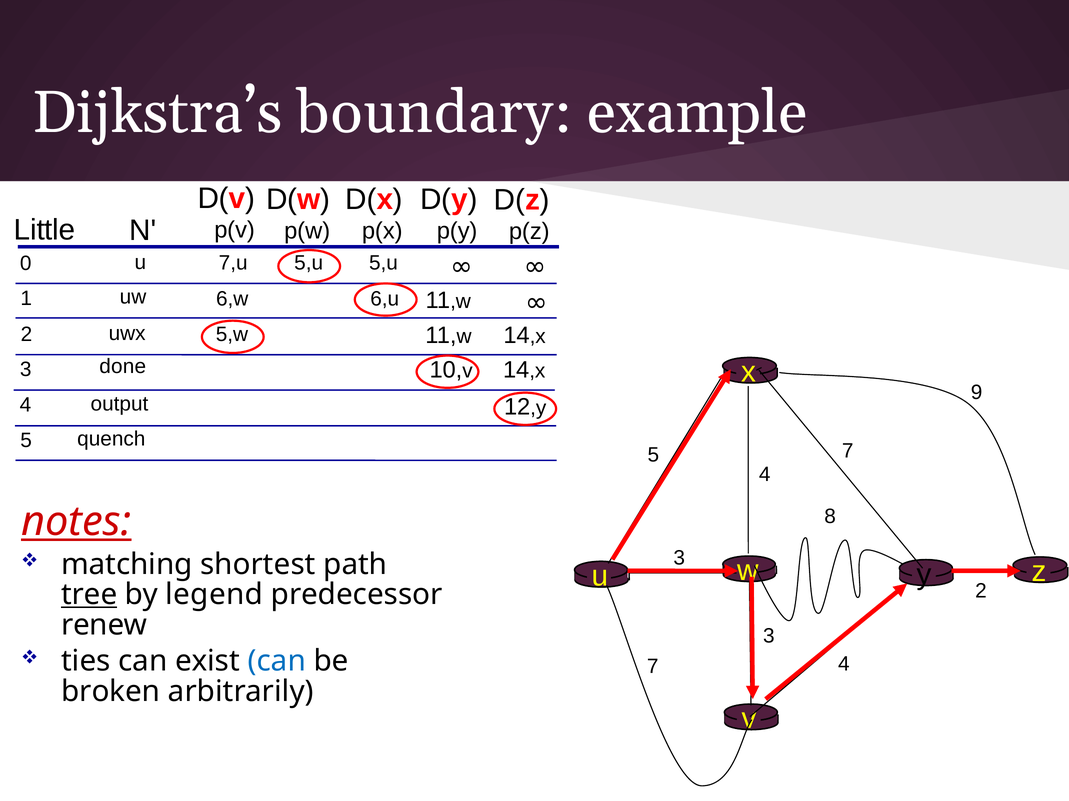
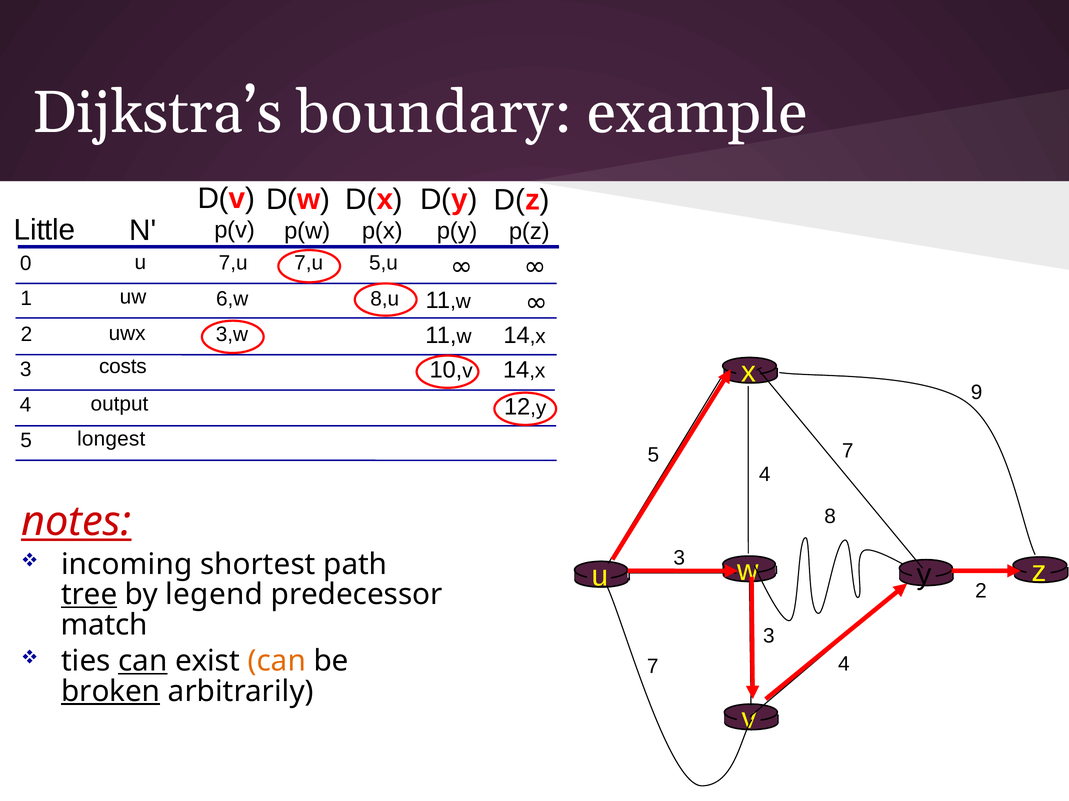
7,u 5,u: 5,u -> 7,u (309, 263)
6,u: 6,u -> 8,u (385, 299)
5,w: 5,w -> 3,w (232, 335)
done: done -> costs (123, 367)
quench: quench -> longest (111, 439)
matching: matching -> incoming (127, 565)
renew: renew -> match (104, 625)
can underline: none -> present (143, 662)
can colour: blue -> orange (277, 662)
broken underline: none -> present (111, 692)
